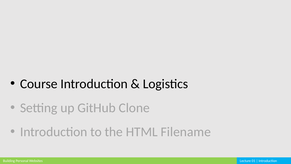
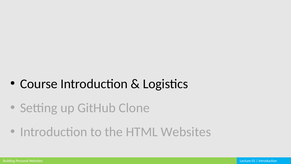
HTML Filename: Filename -> Websites (186, 132)
